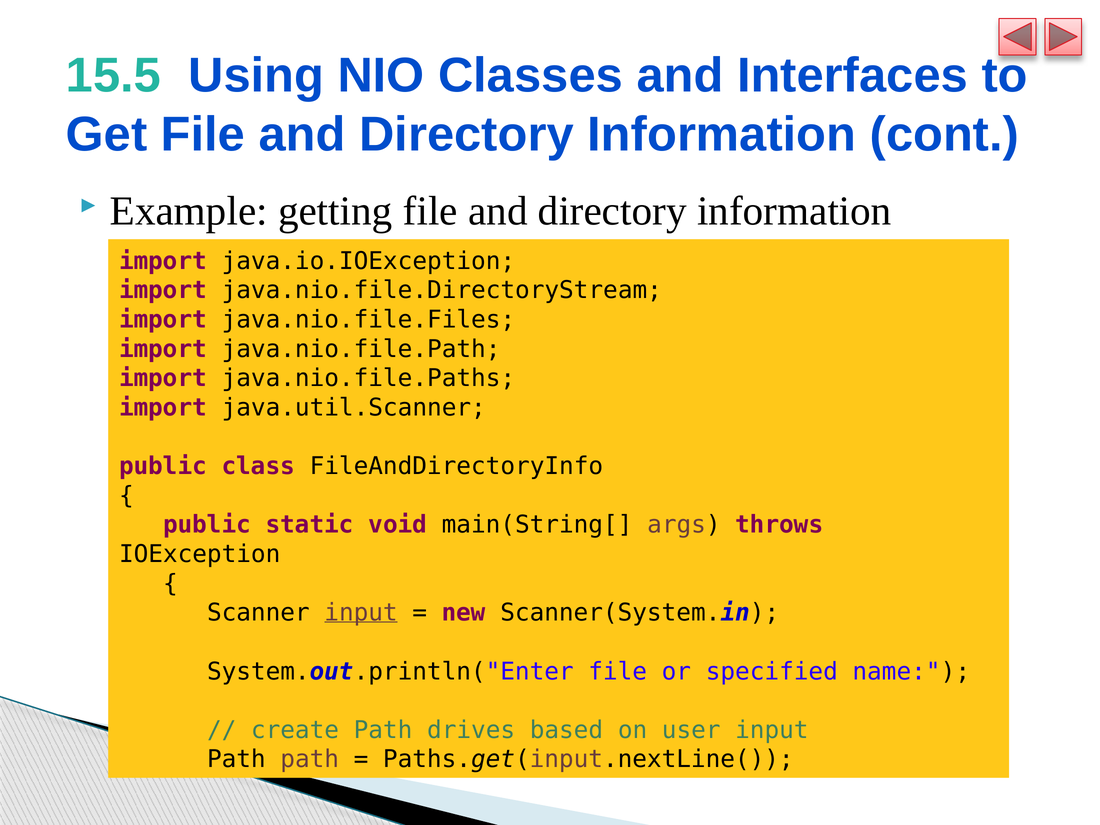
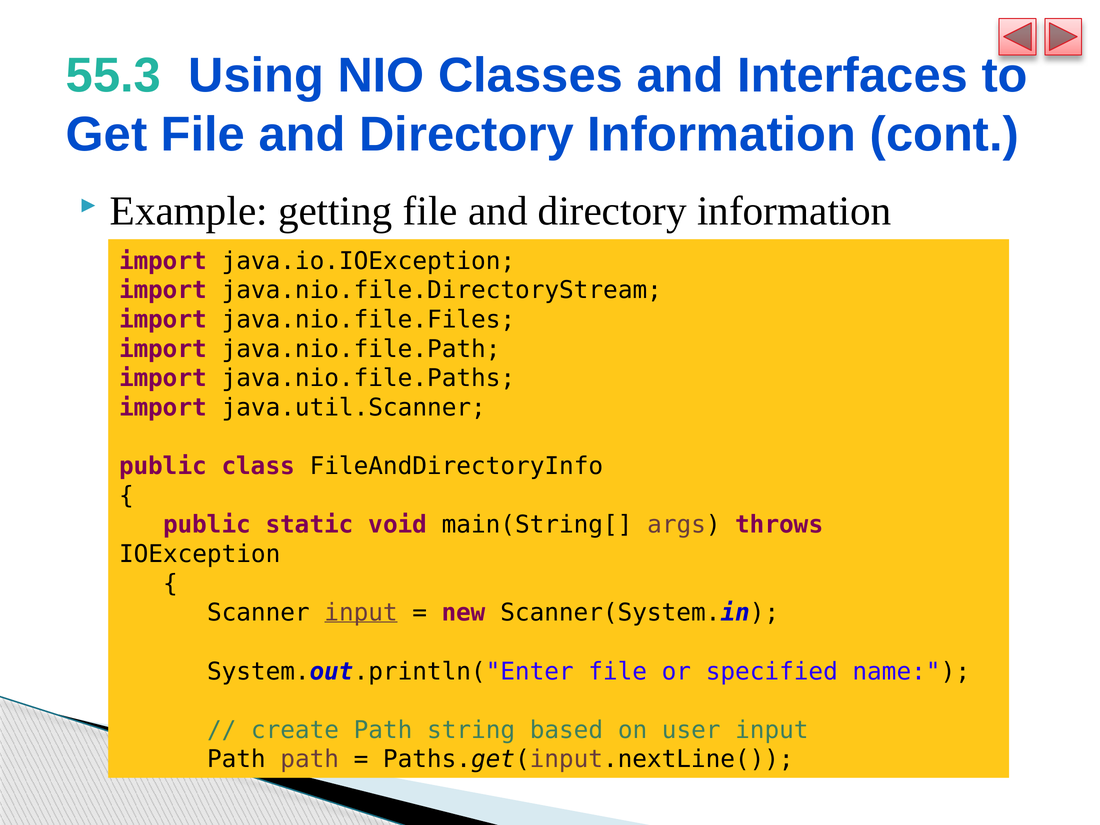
15.5: 15.5 -> 55.3 (113, 76)
drives: drives -> string (471, 730)
